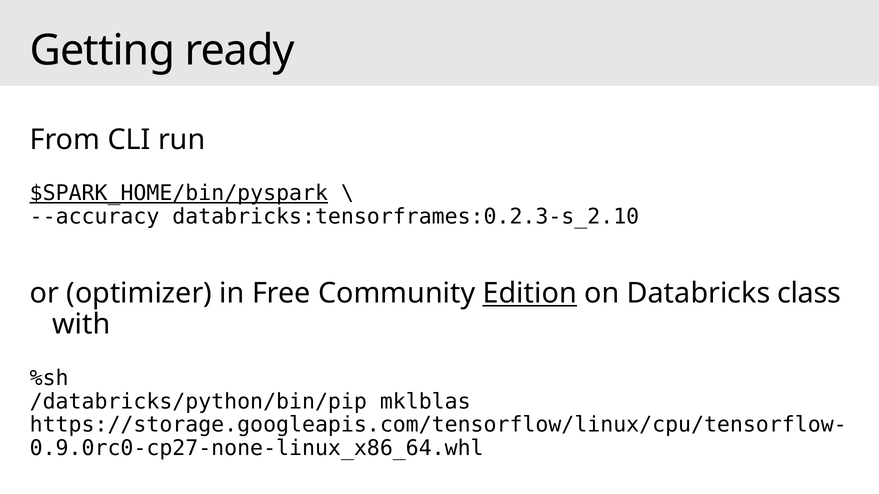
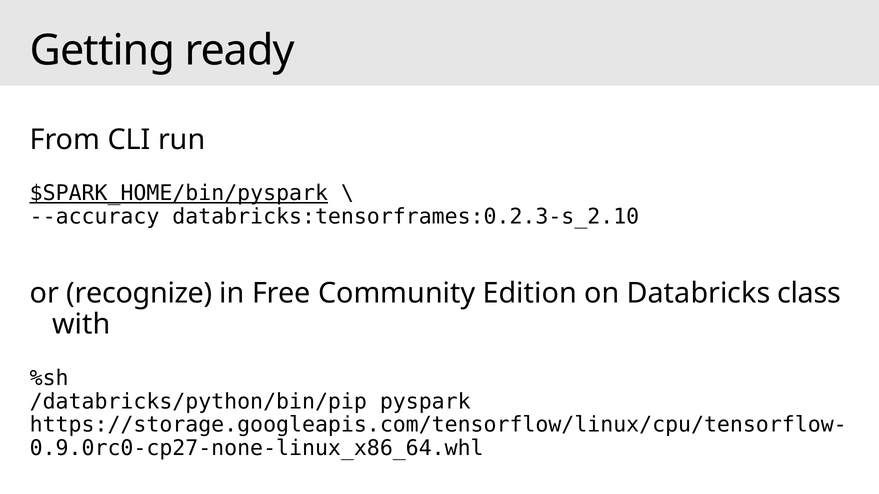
optimizer: optimizer -> recognize (139, 294)
Edition underline: present -> none (530, 294)
mklblas: mklblas -> pyspark (425, 402)
